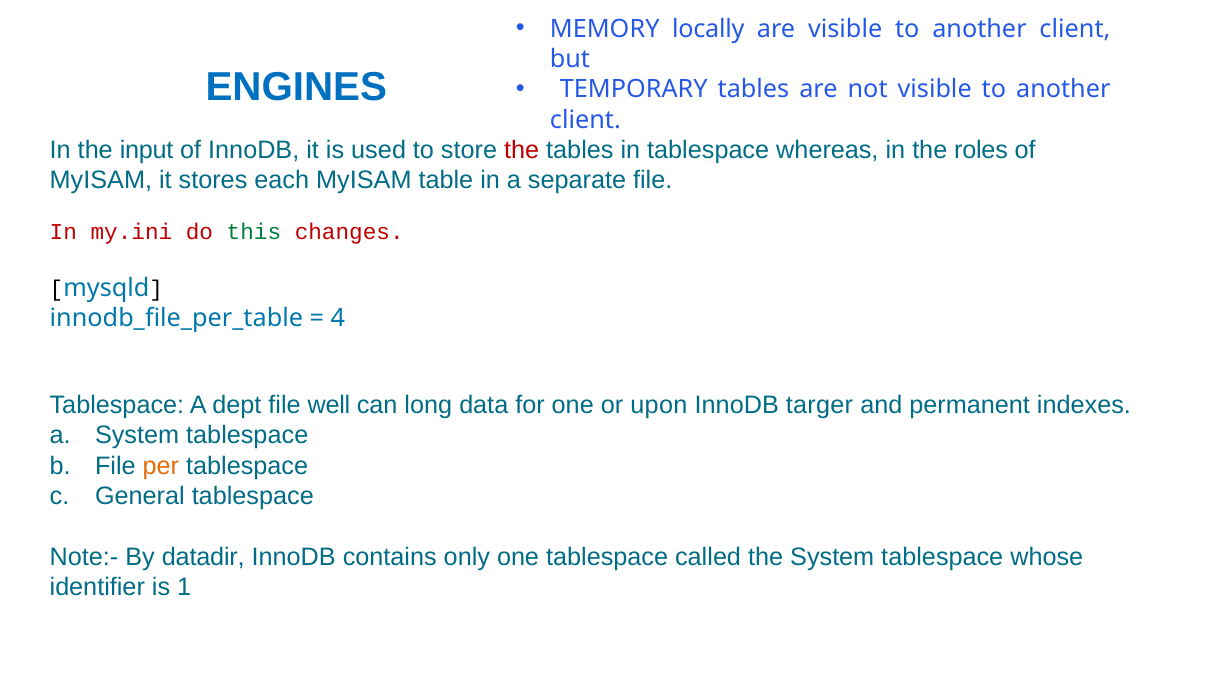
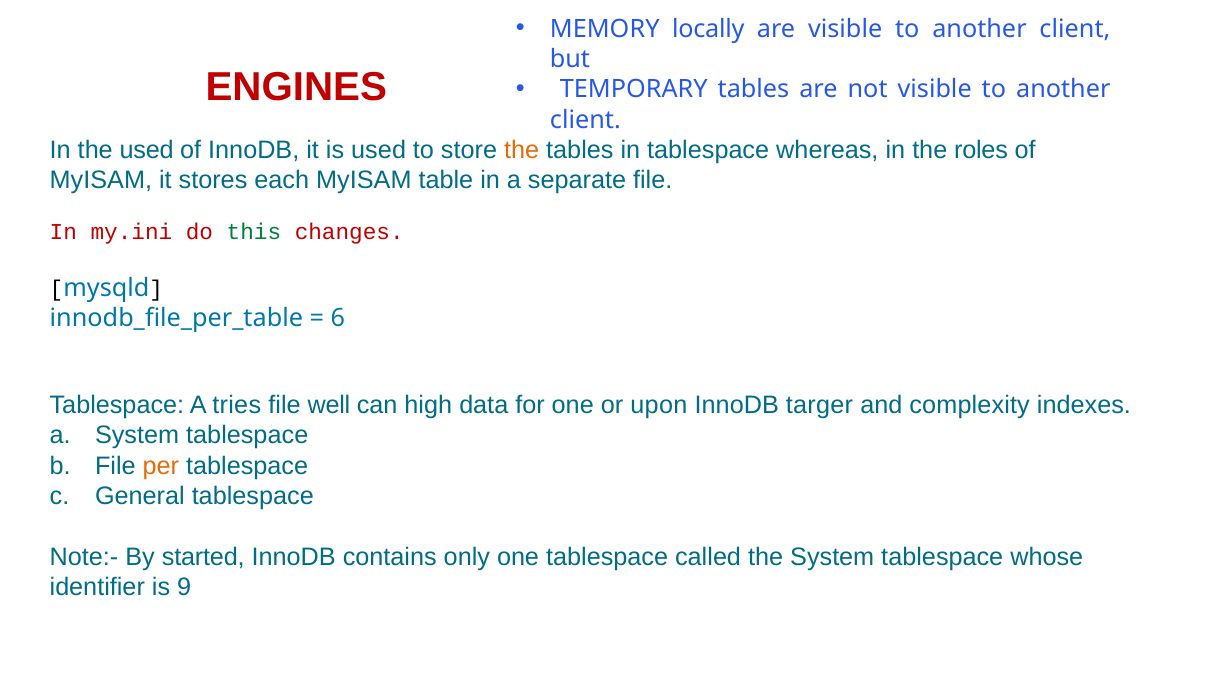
ENGINES colour: blue -> red (296, 88)
the input: input -> used (147, 150)
the colour: red -> orange (522, 150)
4: 4 -> 6 (338, 318)
dept: dept -> tries (237, 405)
long: long -> high (428, 405)
permanent: permanent -> complexity (970, 405)
datadir: datadir -> started (203, 556)
1: 1 -> 9 (184, 587)
